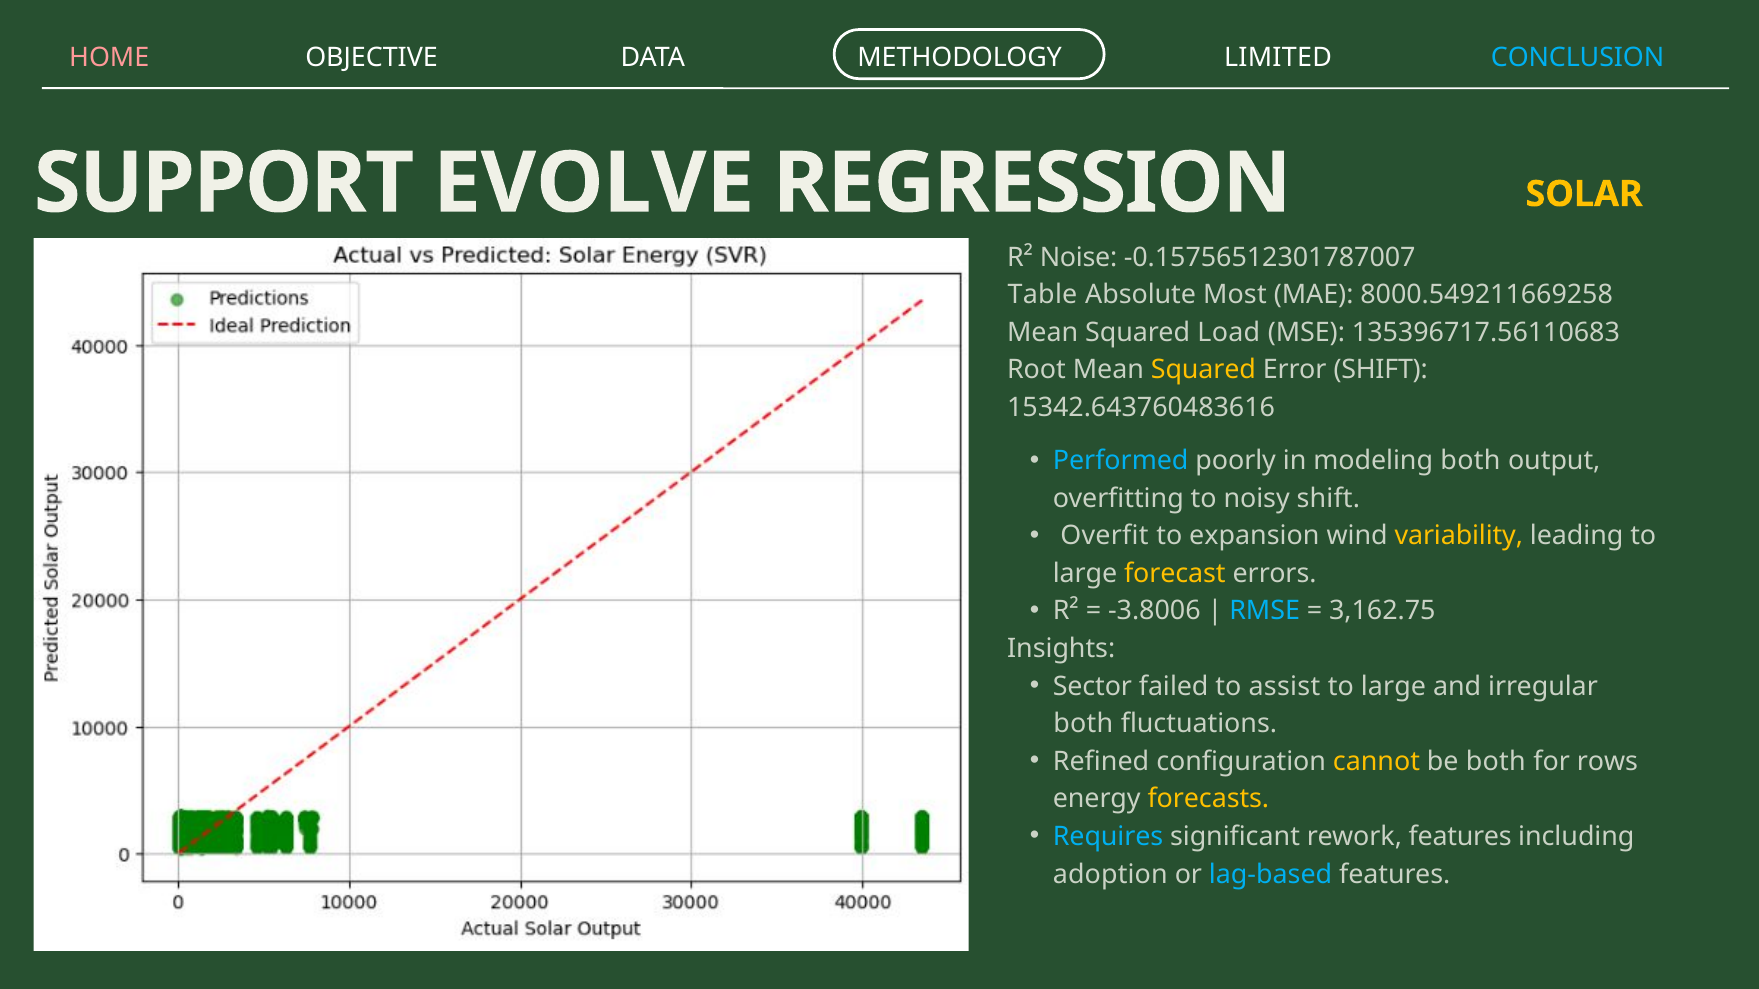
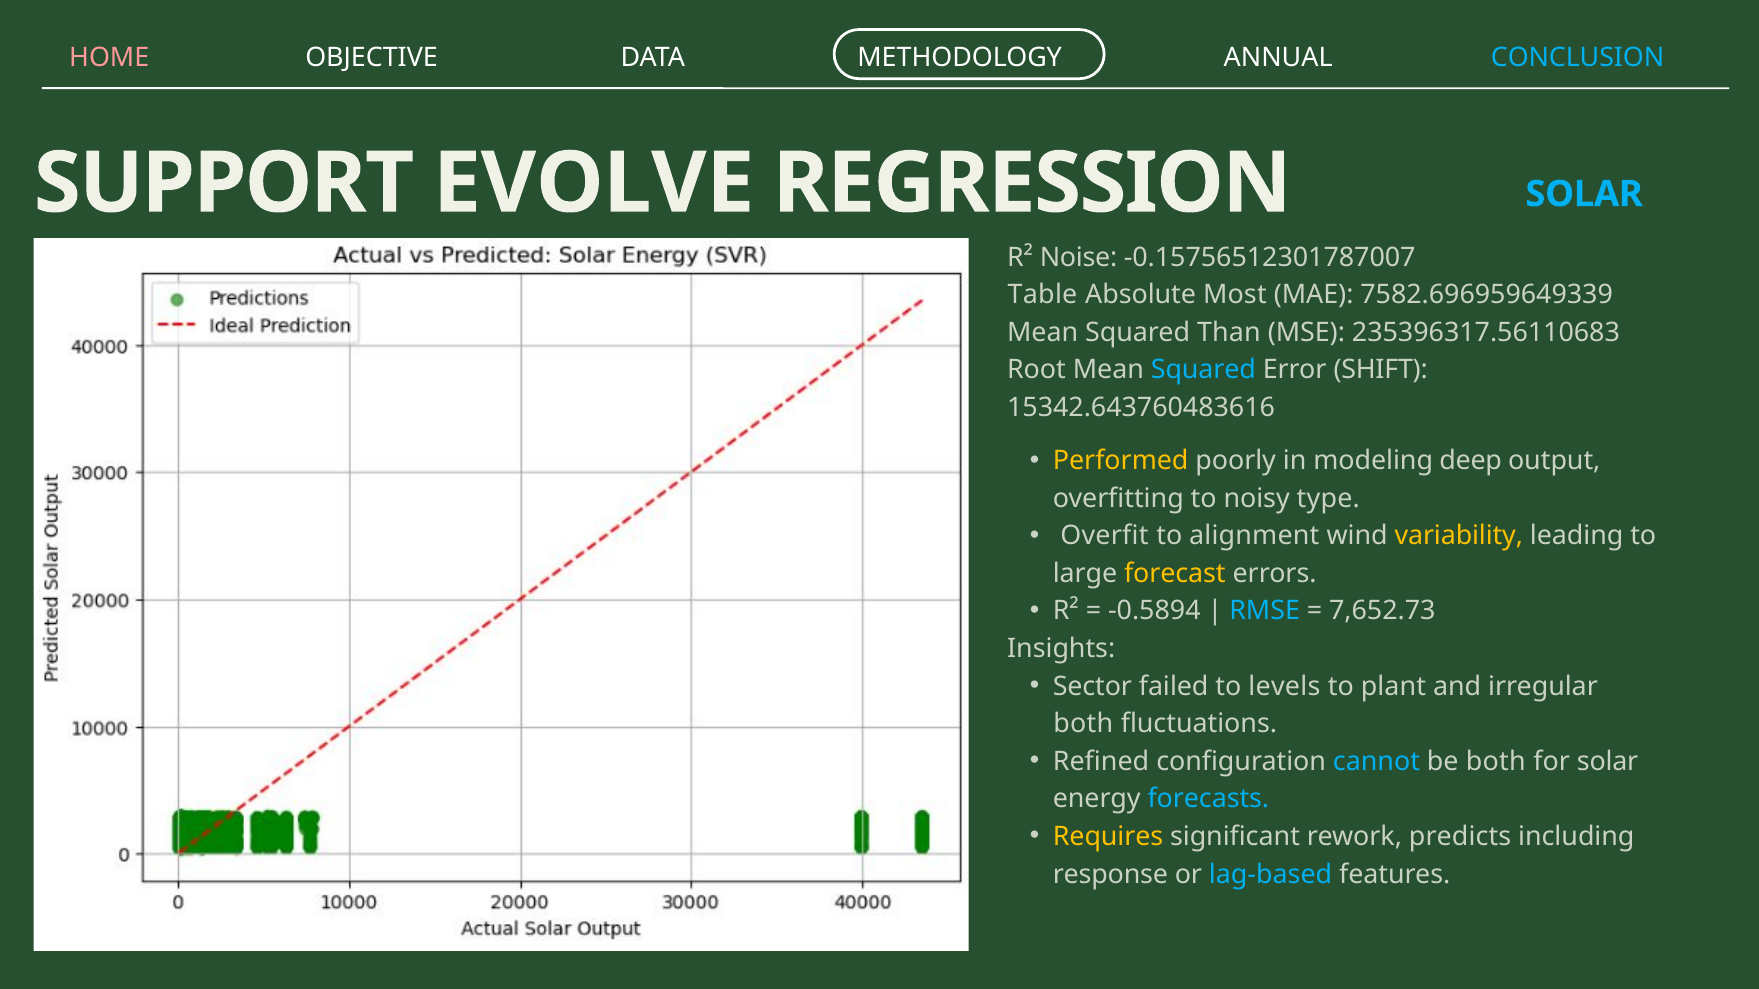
LIMITED: LIMITED -> ANNUAL (1278, 58)
SOLAR colour: yellow -> light blue (1584, 194)
8000.549211669258: 8000.549211669258 -> 7582.696959649339 (1487, 295)
Load: Load -> Than (1229, 333)
135396717.56110683: 135396717.56110683 -> 235396317.56110683 (1486, 333)
Squared colour: yellow -> light blue (1203, 370)
Performed colour: light blue -> yellow (1121, 461)
modeling both: both -> deep (1471, 461)
noisy shift: shift -> type (1328, 499)
expansion: expansion -> alignment (1254, 536)
-3.8006: -3.8006 -> -0.5894 (1154, 611)
3,162.75: 3,162.75 -> 7,652.73 (1382, 611)
assist: assist -> levels (1284, 687)
large: large -> plant (1393, 687)
cannot colour: yellow -> light blue (1376, 762)
for rows: rows -> solar (1608, 762)
forecasts colour: yellow -> light blue (1208, 799)
Requires colour: light blue -> yellow (1108, 837)
rework features: features -> predicts (1460, 837)
adoption: adoption -> response (1110, 875)
